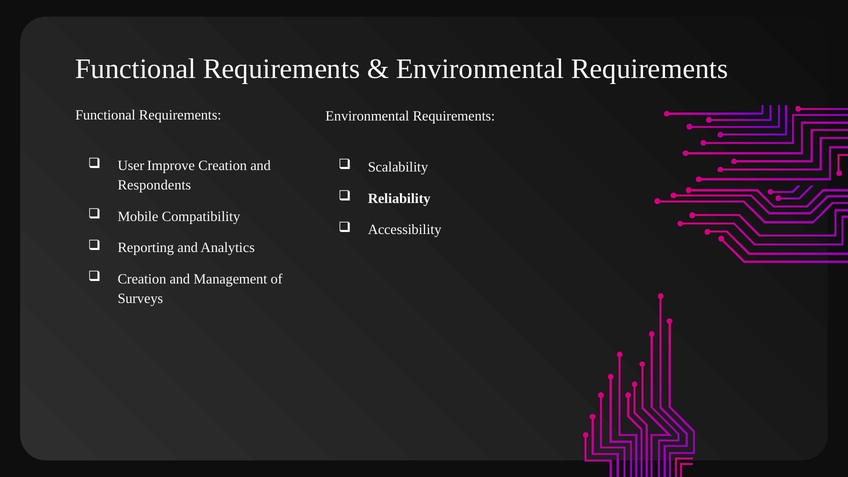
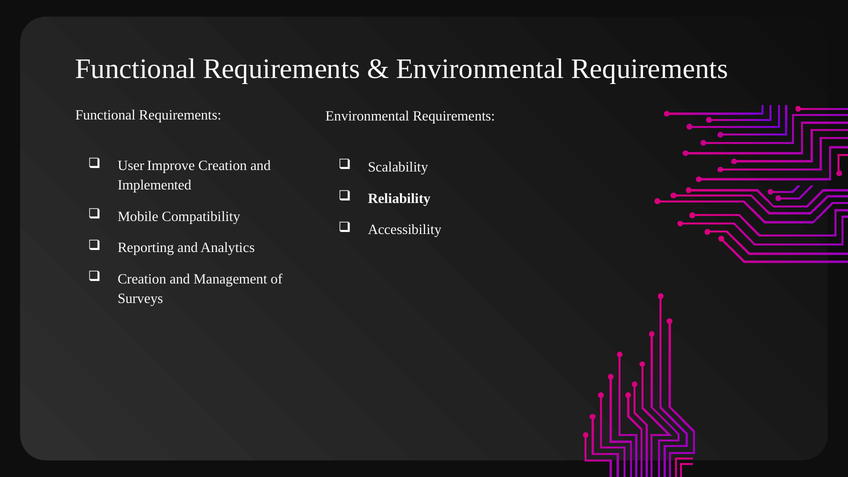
Respondents: Respondents -> Implemented (154, 185)
